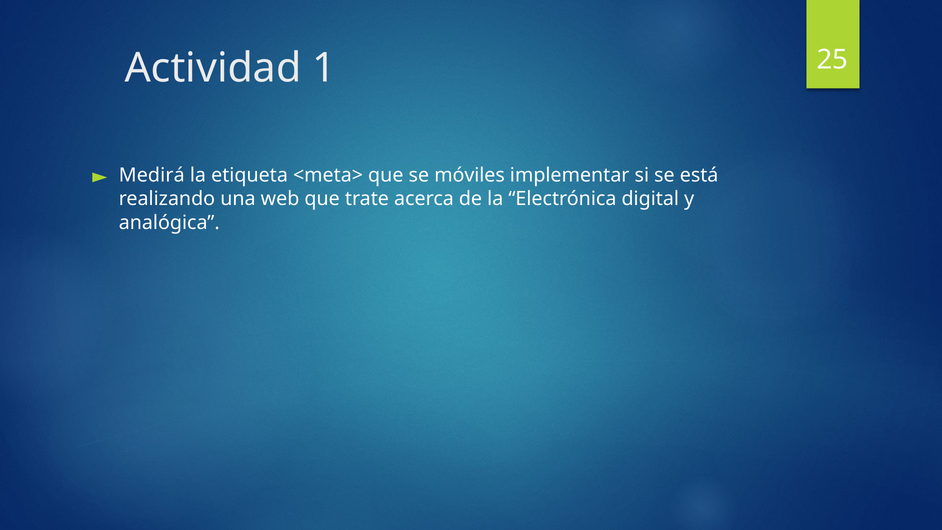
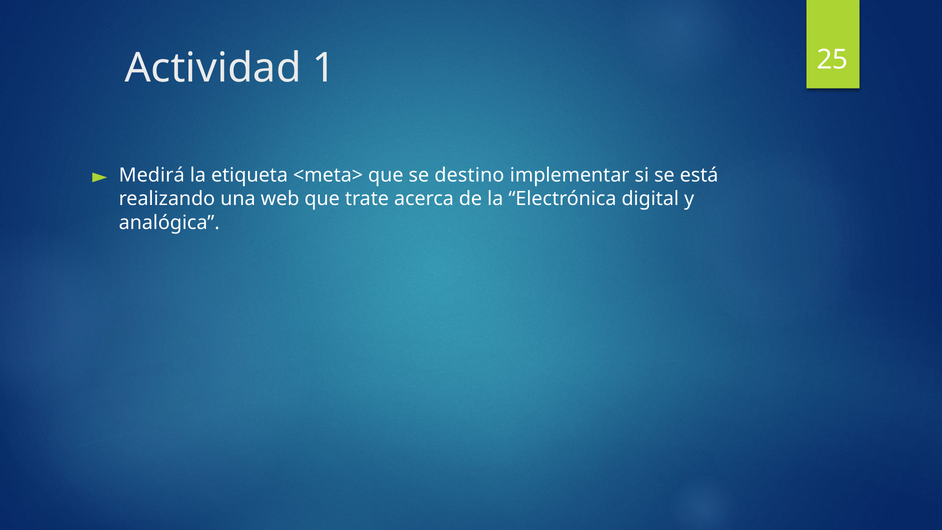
móviles: móviles -> destino (469, 175)
